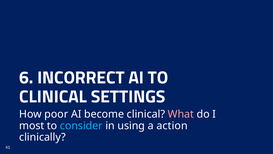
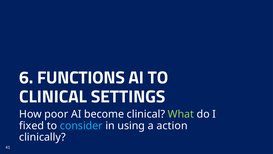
INCORRECT: INCORRECT -> FUNCTIONS (81, 78)
What colour: pink -> light green (181, 114)
most: most -> fixed (32, 125)
